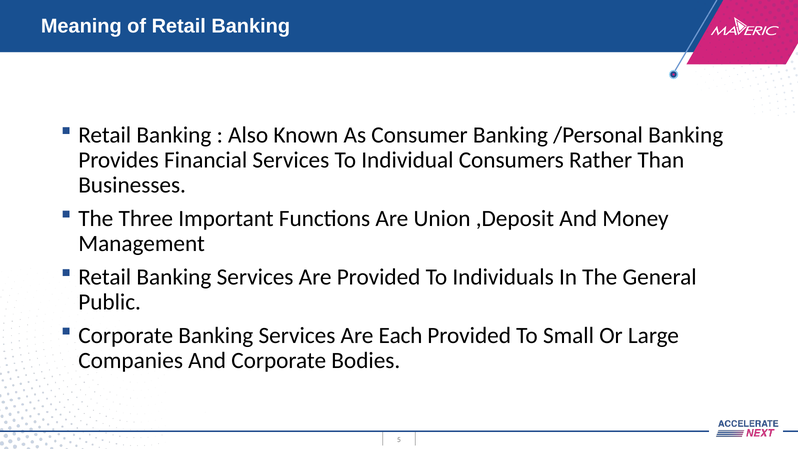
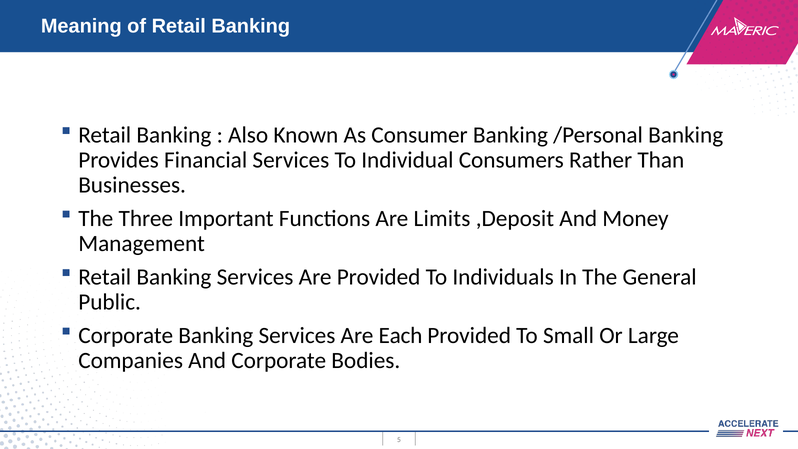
Union: Union -> Limits (442, 219)
